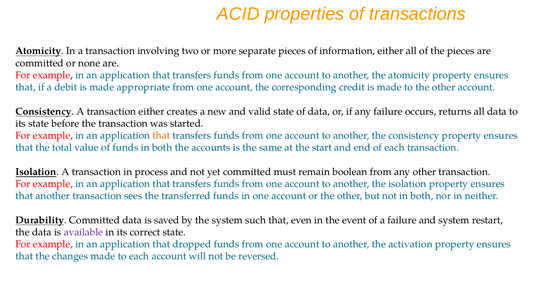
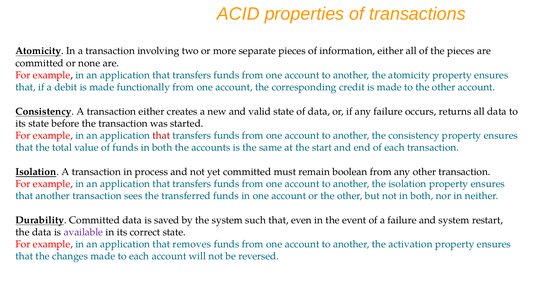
appropriate: appropriate -> functionally (143, 87)
that colour: orange -> red (161, 136)
dropped: dropped -> removes (192, 244)
